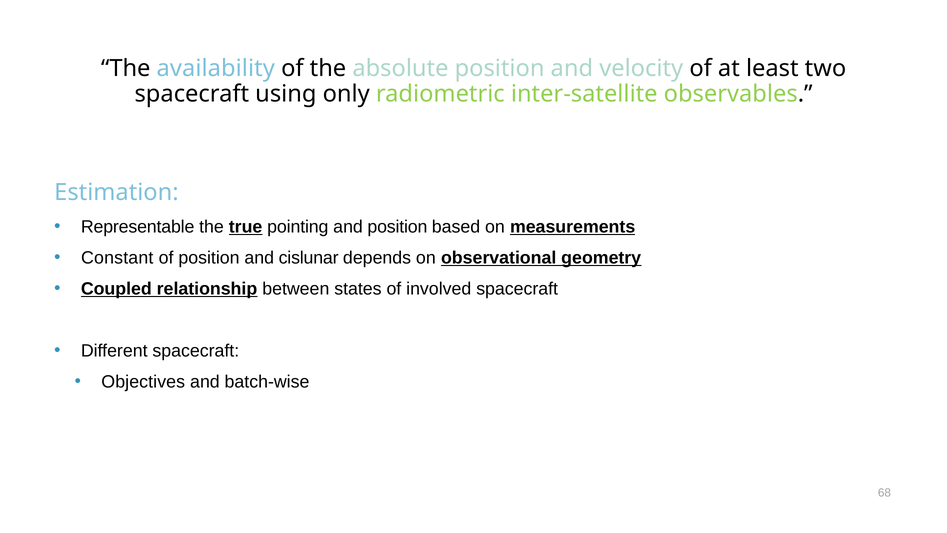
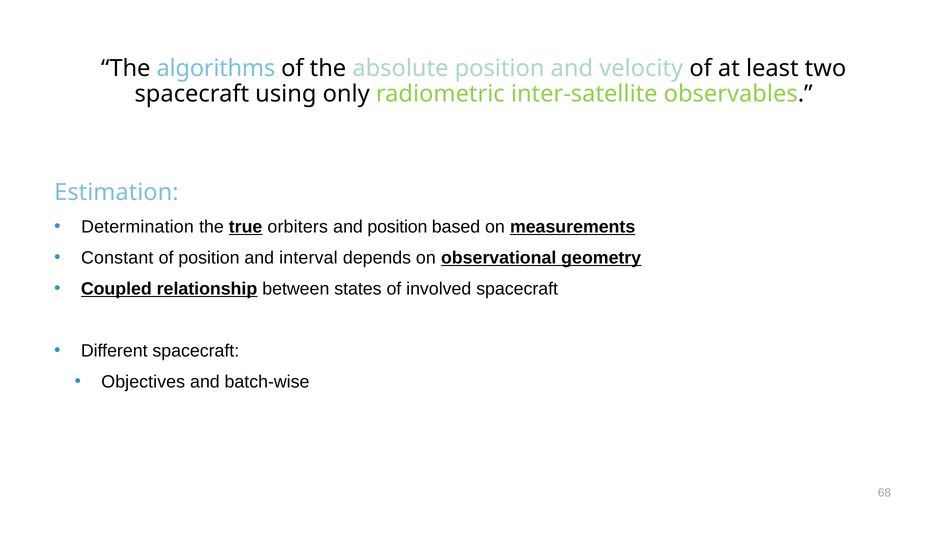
availability: availability -> algorithms (216, 68)
Representable: Representable -> Determination (137, 227)
pointing: pointing -> orbiters (298, 227)
cislunar: cislunar -> interval (308, 258)
